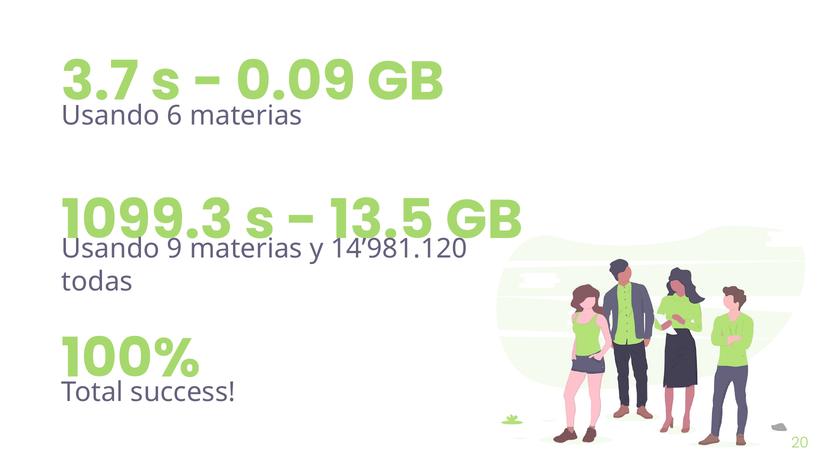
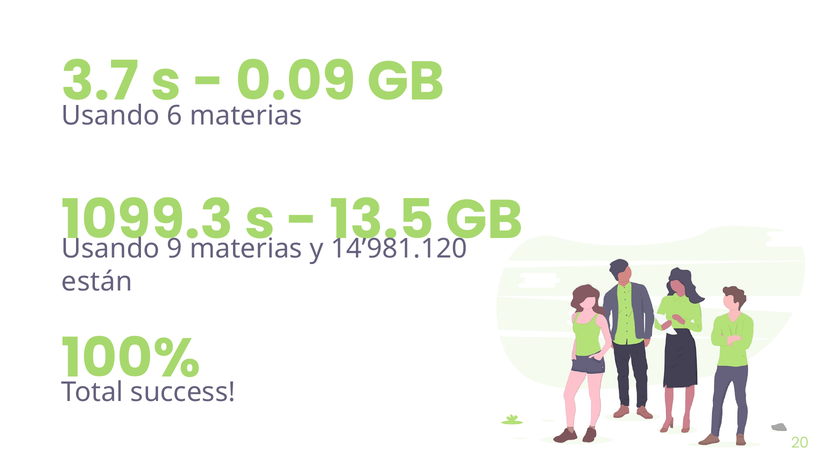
todas: todas -> están (97, 282)
